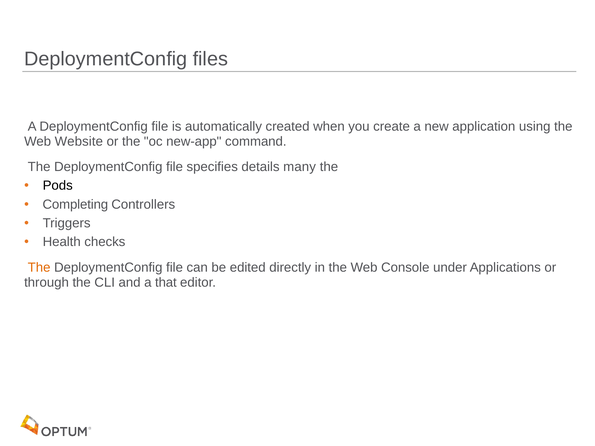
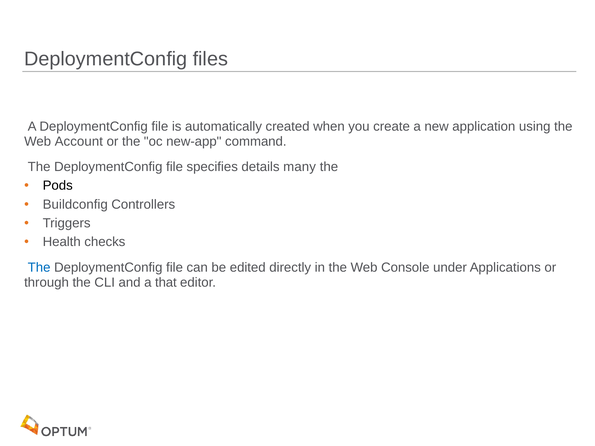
Website: Website -> Account (79, 142)
Completing: Completing -> Buildconfig (75, 205)
The colour: orange -> blue (39, 267)
